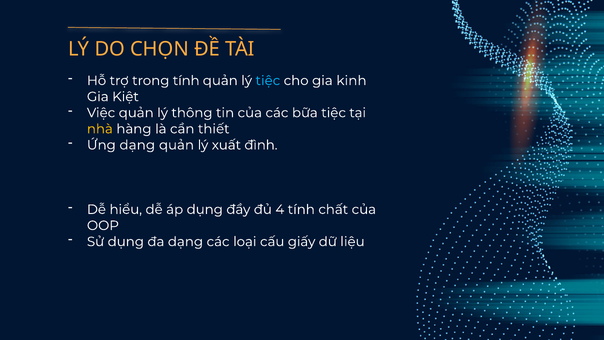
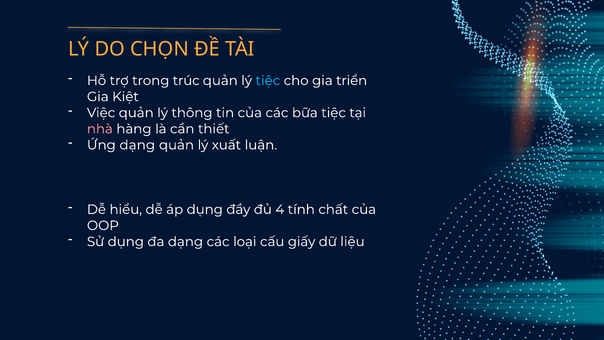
trong tính: tính -> trúc (186, 81)
kinh: kinh -> triển (352, 81)
nhà colour: yellow -> pink (100, 129)
đình: đình -> luận (261, 145)
